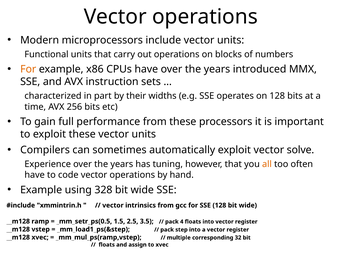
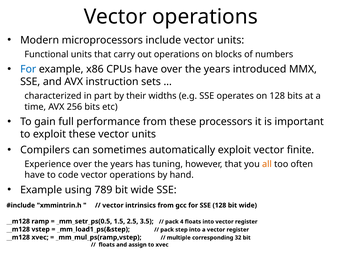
For colour: orange -> blue (28, 69)
solve: solve -> finite (300, 150)
328: 328 -> 789 (103, 189)
